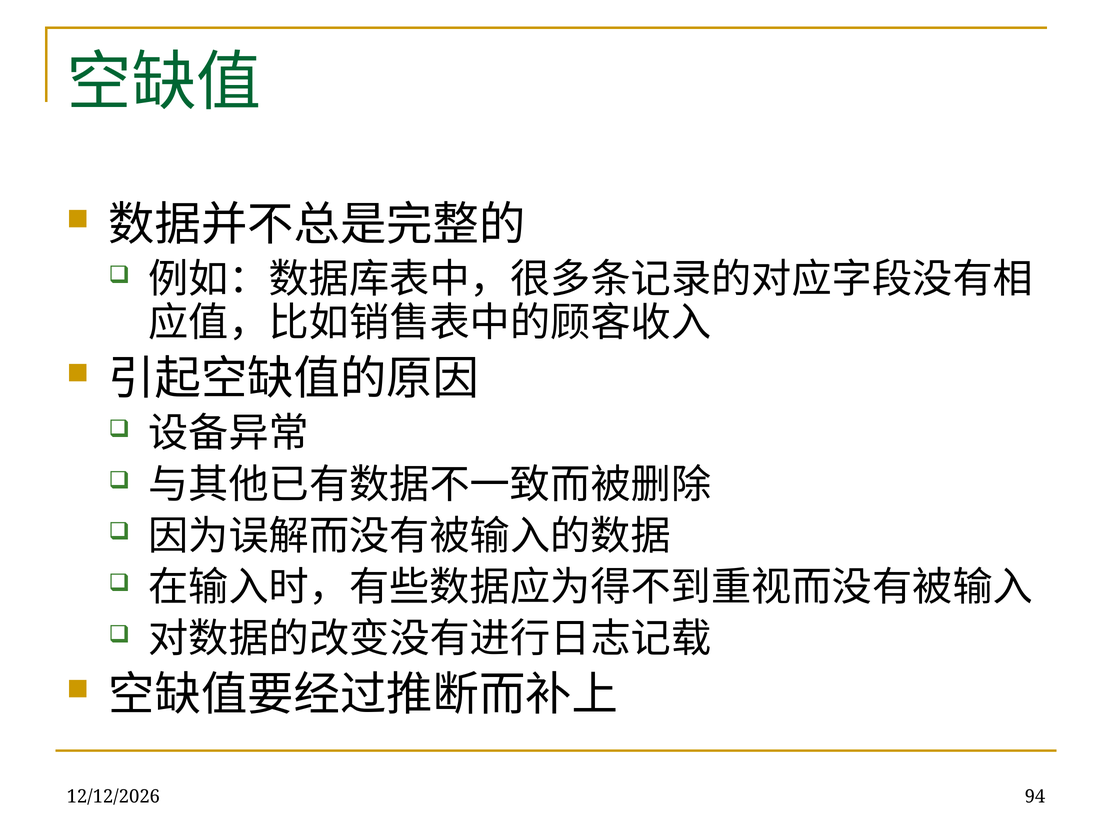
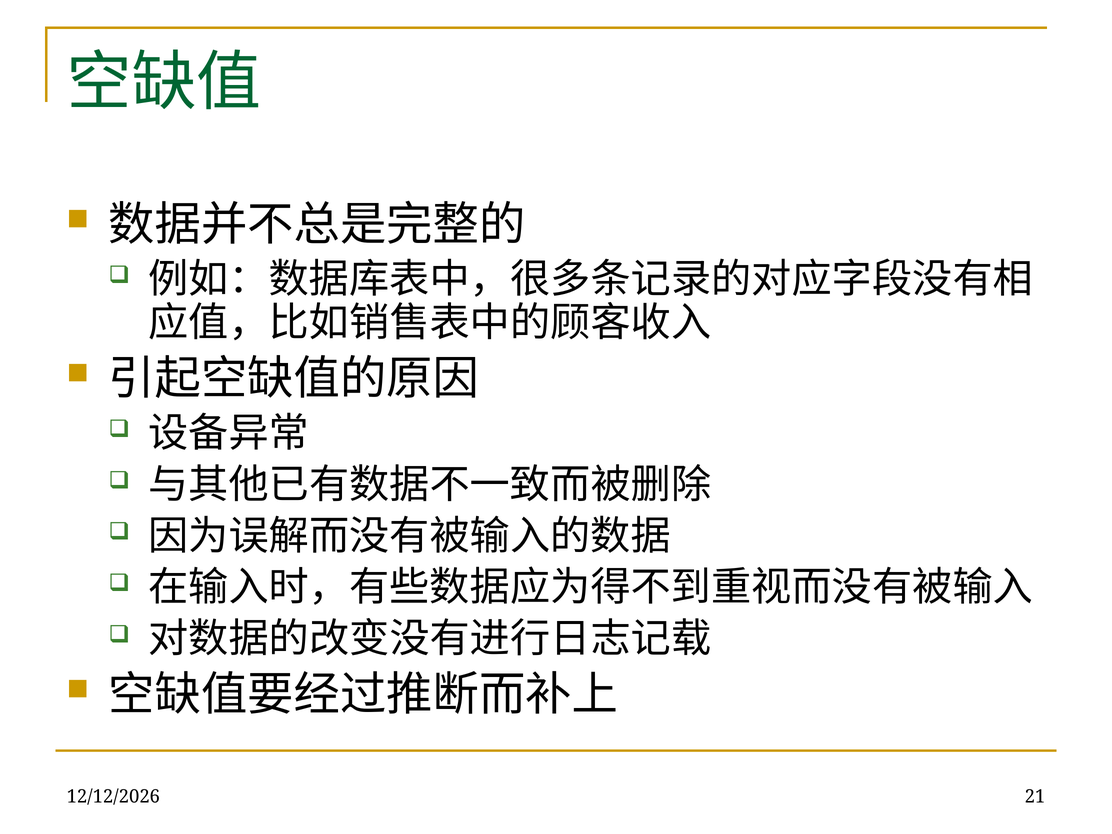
94: 94 -> 21 (1035, 796)
